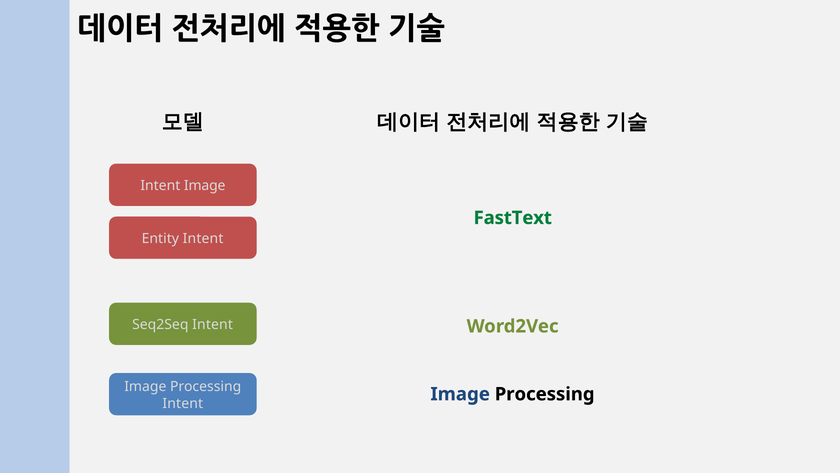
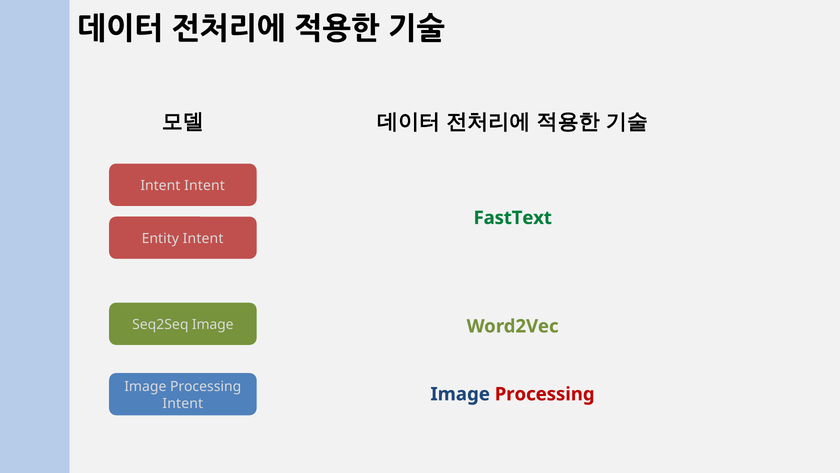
Image: Image -> Intent (205, 186)
Seq2Seq Intent: Intent -> Image (213, 324)
Processing colour: black -> red (545, 394)
